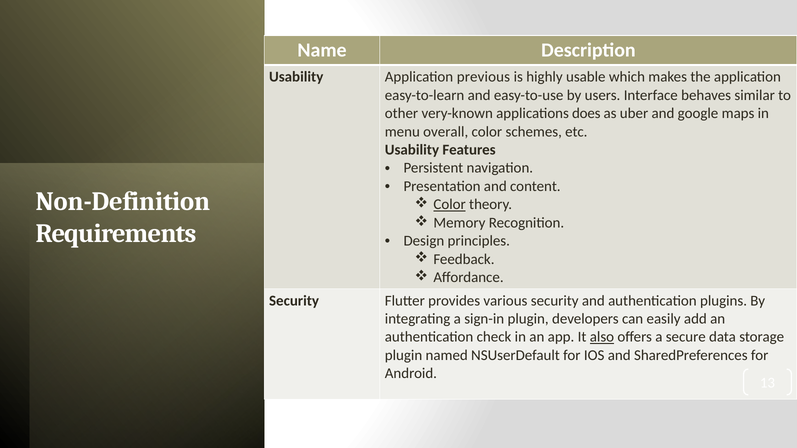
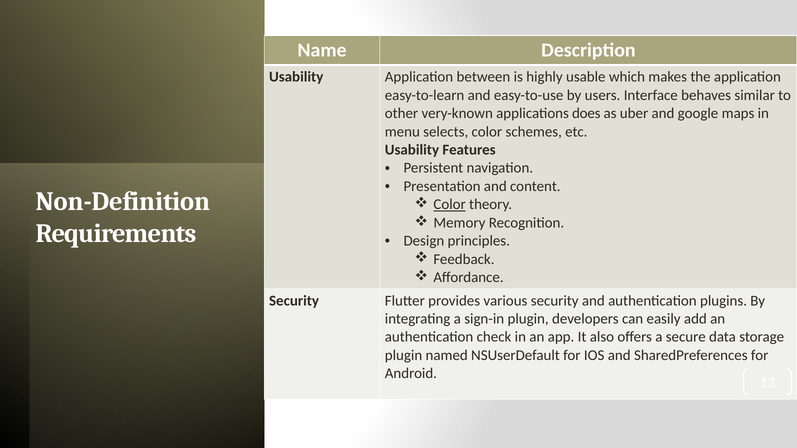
previous: previous -> between (483, 77)
overall: overall -> selects (446, 132)
also underline: present -> none (602, 337)
